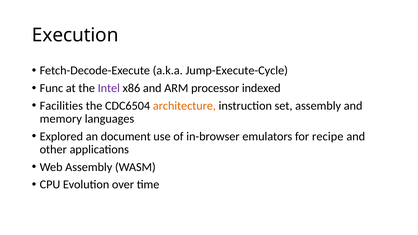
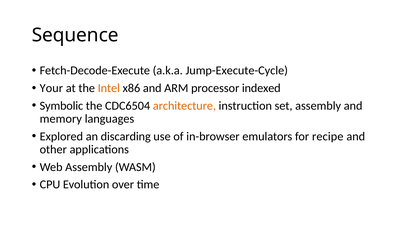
Execution: Execution -> Sequence (75, 35)
Func: Func -> Your (51, 88)
Intel colour: purple -> orange (109, 88)
Facilities: Facilities -> Symbolic (61, 106)
document: document -> discarding (126, 136)
